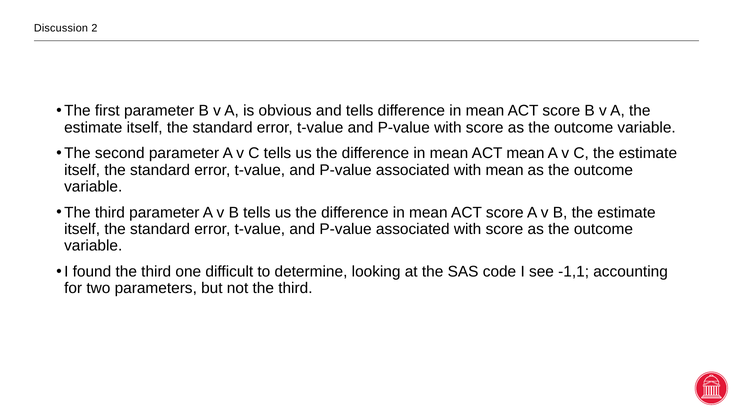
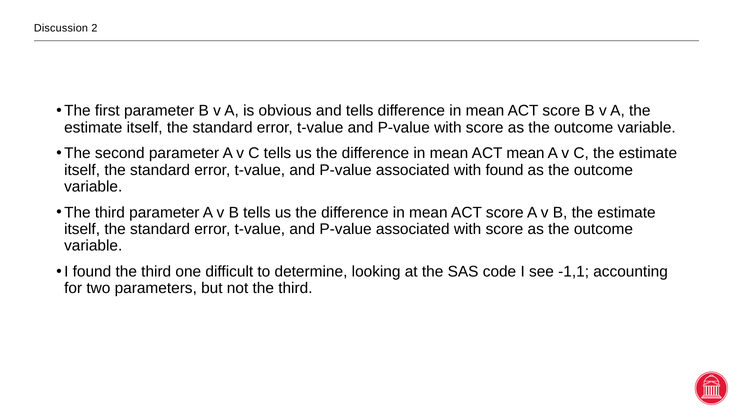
with mean: mean -> found (505, 170)
